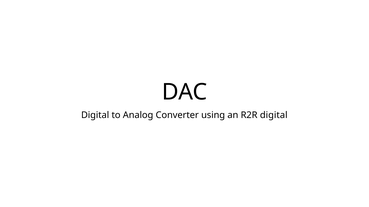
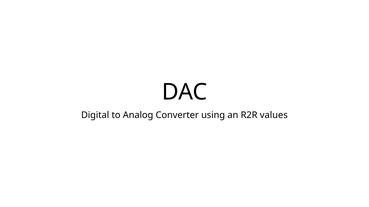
R2R digital: digital -> values (274, 115)
